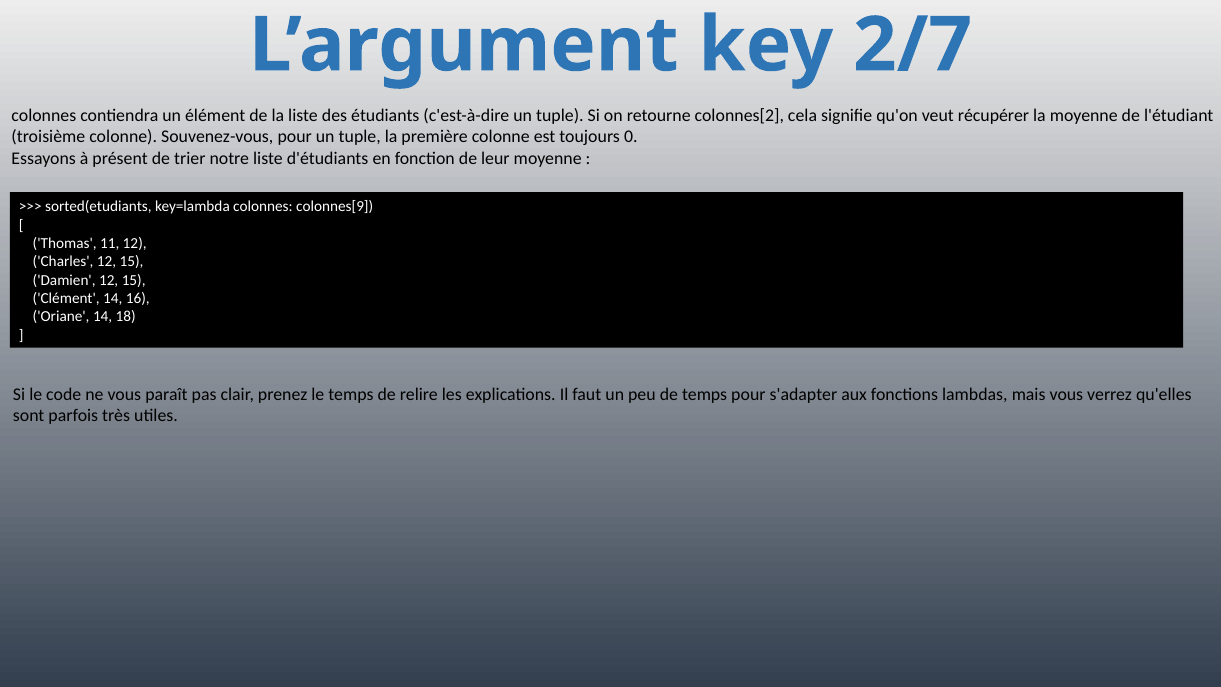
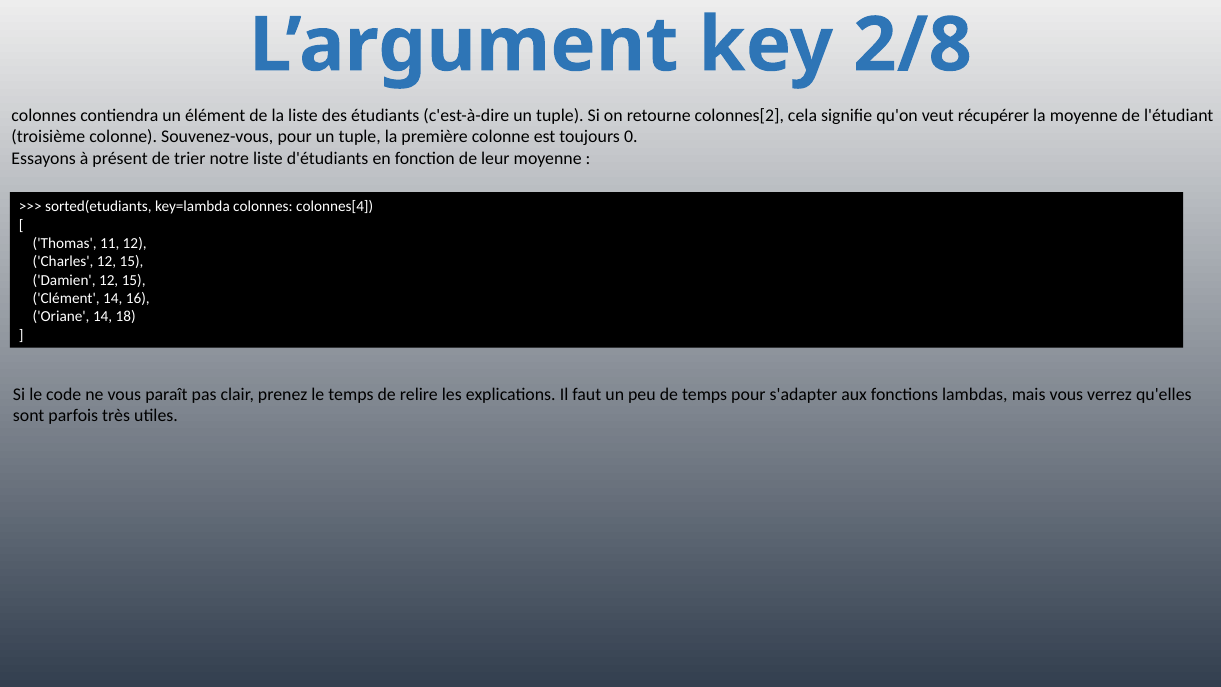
2/7: 2/7 -> 2/8 (913, 45)
colonnes[9: colonnes[9 -> colonnes[4 (335, 207)
